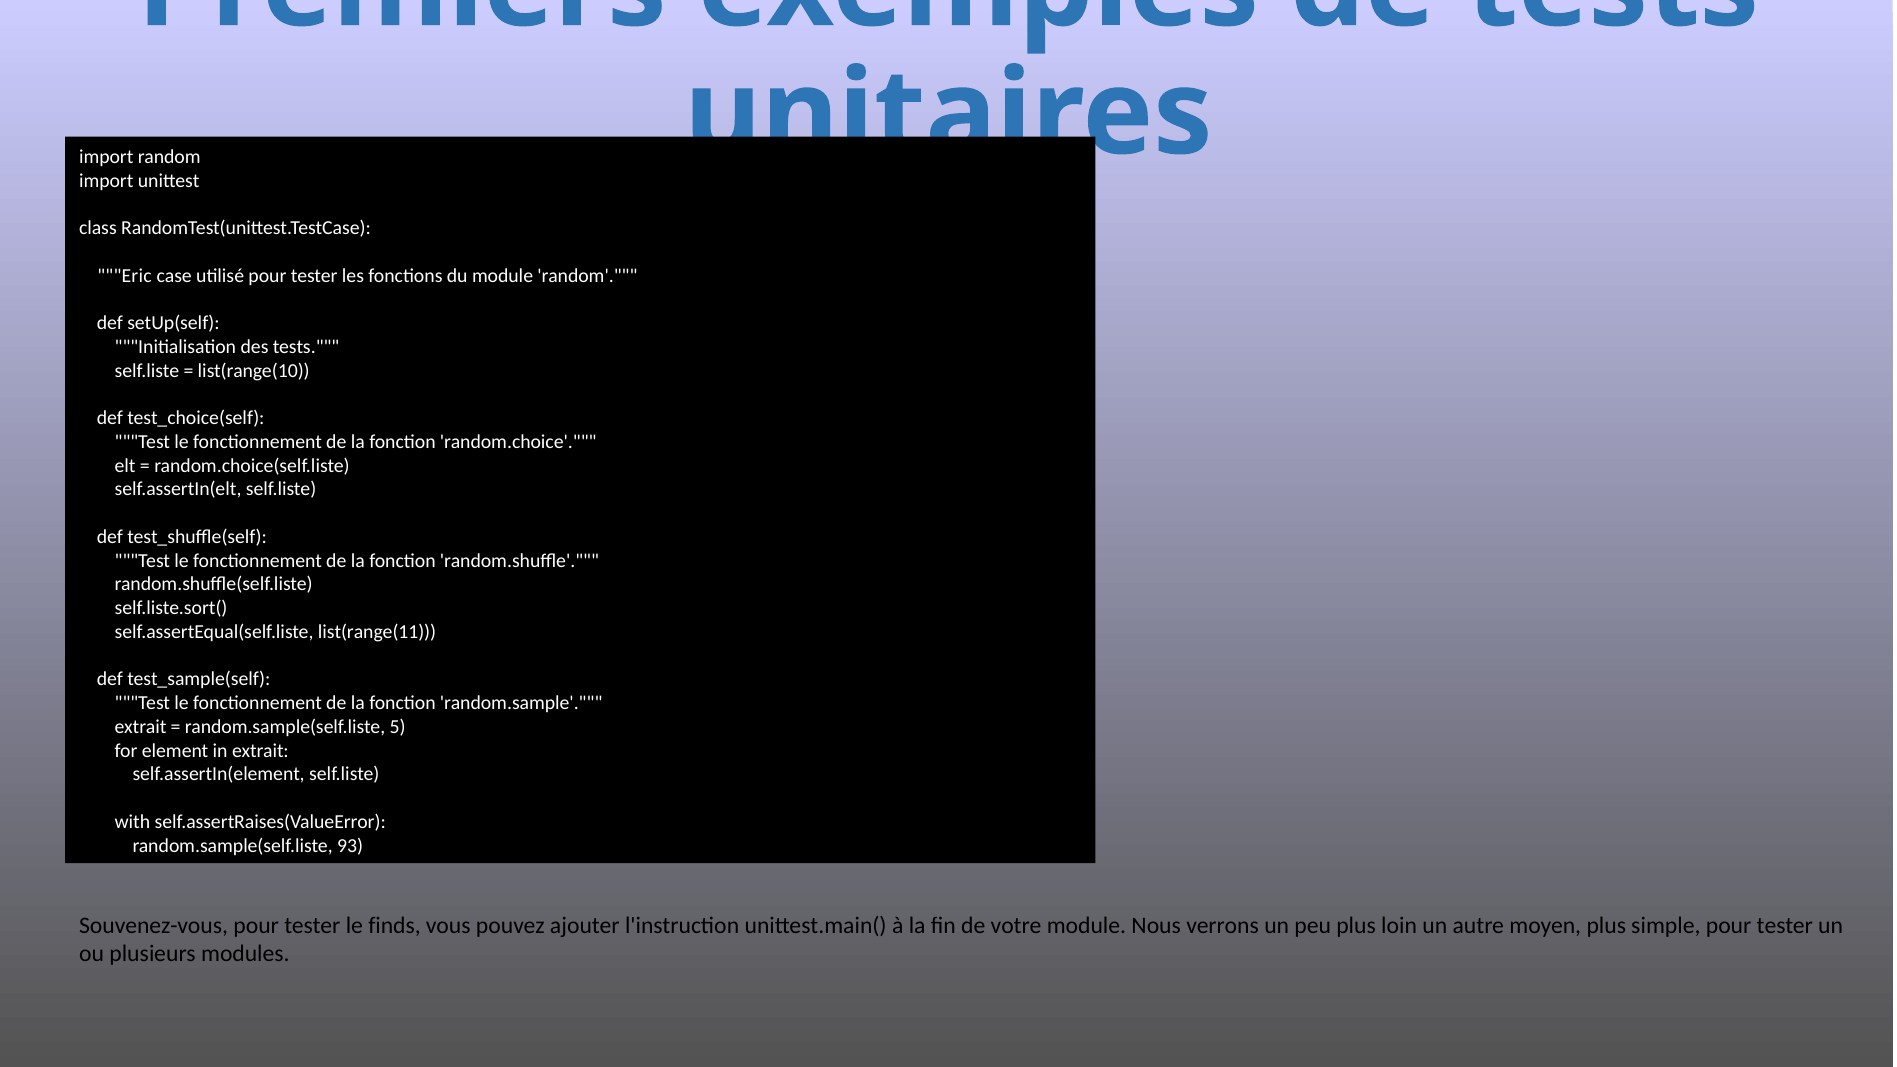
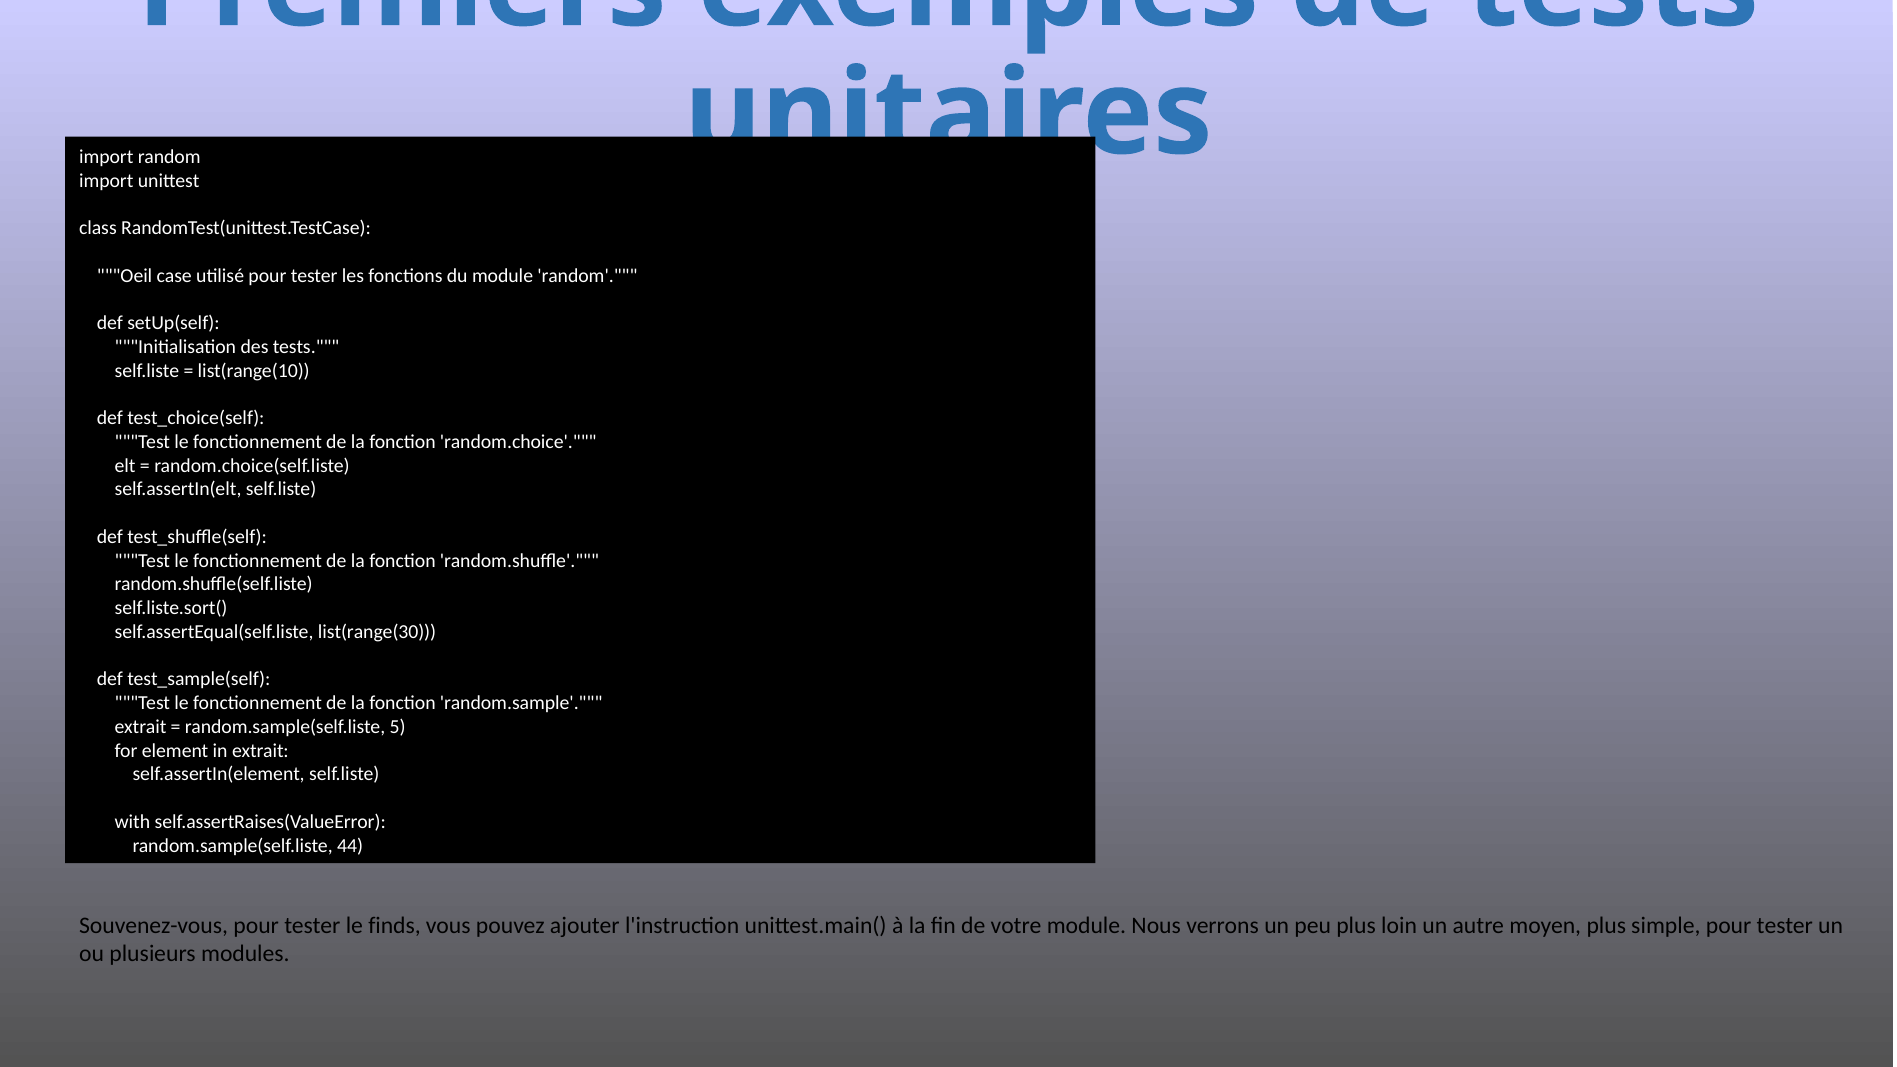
Eric: Eric -> Oeil (125, 276)
list(range(11: list(range(11 -> list(range(30 (377, 632)
93: 93 -> 44 (350, 846)
